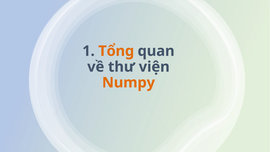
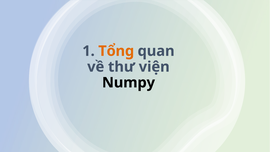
Numpy colour: orange -> black (128, 83)
